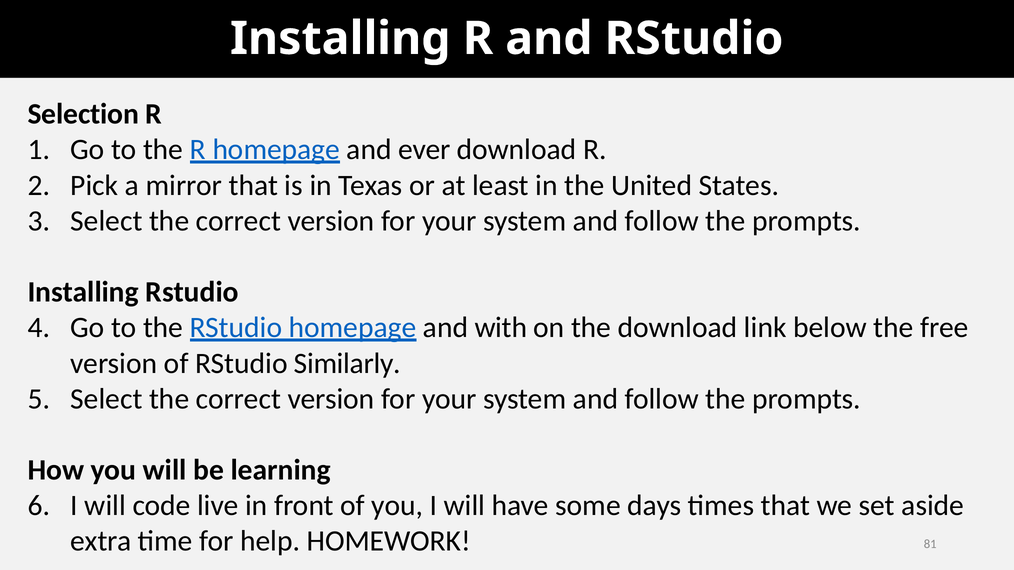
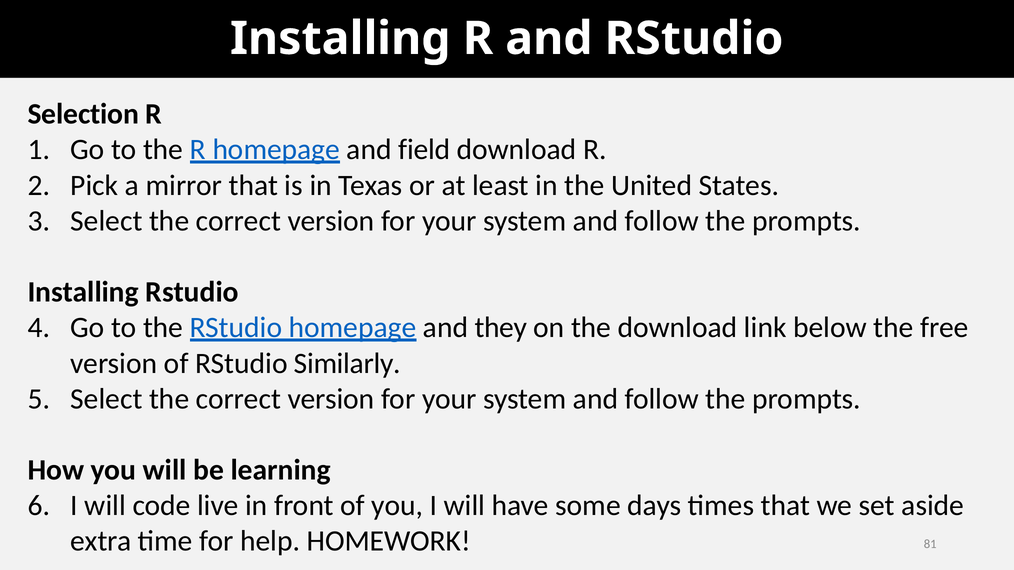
ever: ever -> field (424, 149)
with: with -> they (501, 328)
